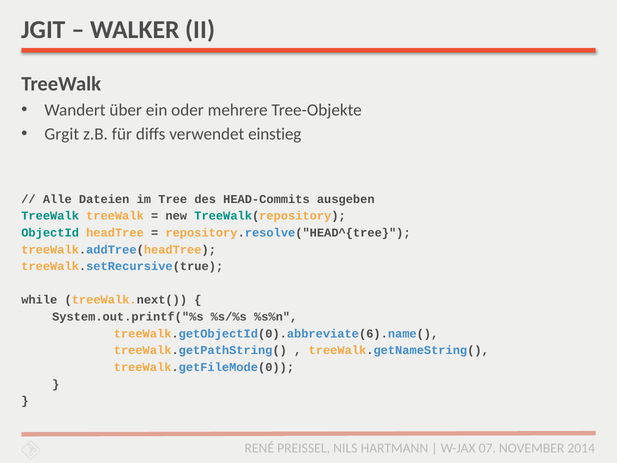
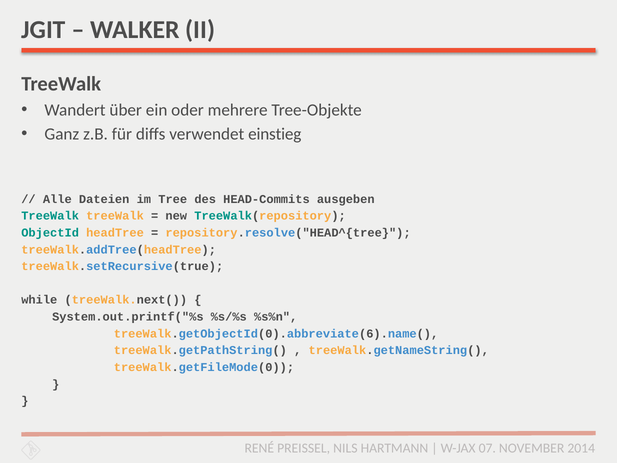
Grgit: Grgit -> Ganz (62, 134)
